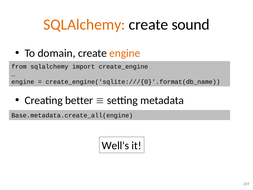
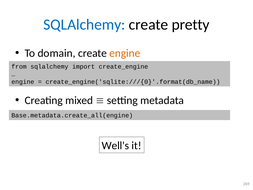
SQLAlchemy colour: orange -> blue (84, 24)
sound: sound -> pretty (191, 24)
better: better -> mixed (79, 100)
